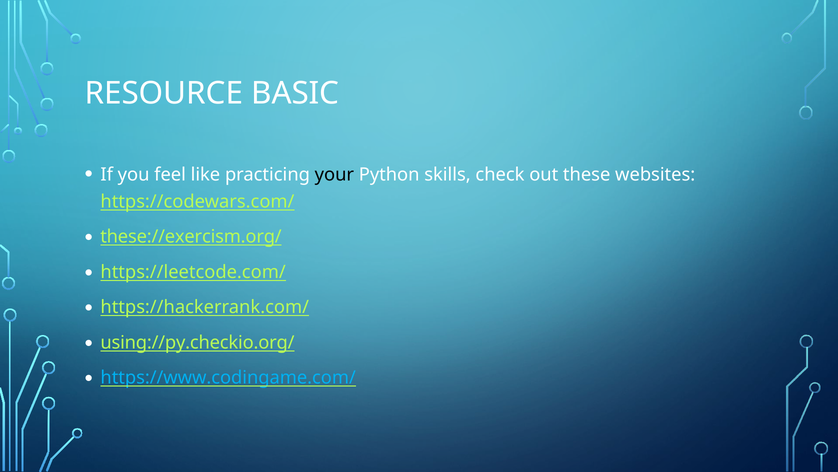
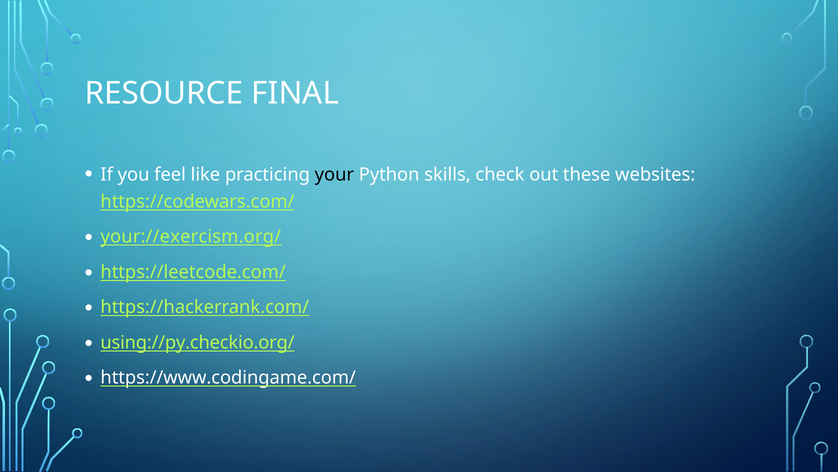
BASIC: BASIC -> FINAL (295, 93)
these://exercism.org/: these://exercism.org/ -> your://exercism.org/ (191, 237)
https://www.codingame.com/ colour: light blue -> white (228, 377)
